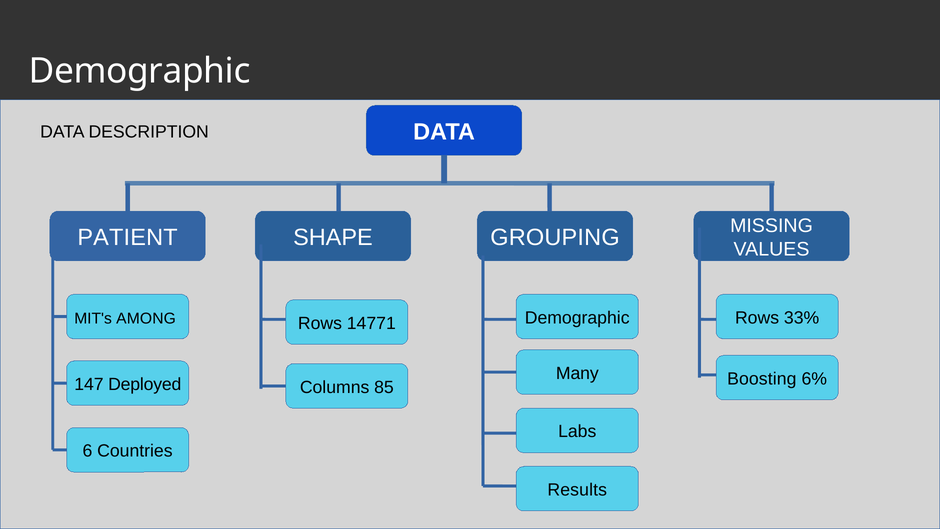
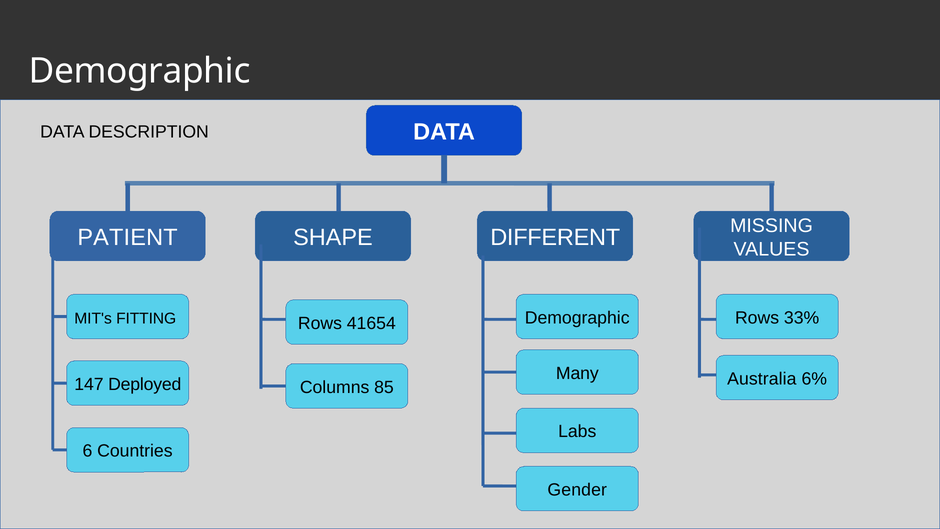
GROUPING: GROUPING -> DIFFERENT (555, 238)
AMONG: AMONG -> FITTING (146, 318)
14771: 14771 -> 41654 (371, 323)
Boosting: Boosting -> Australia (762, 379)
Results: Results -> Gender (577, 490)
